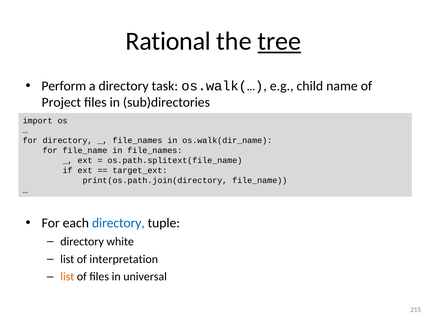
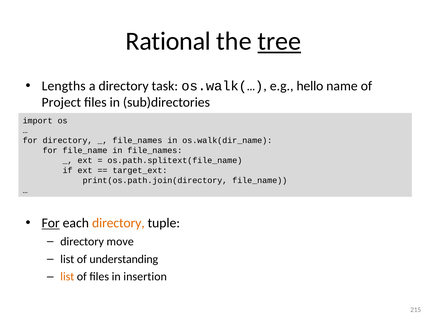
Perform: Perform -> Lengths (64, 86)
child: child -> hello (310, 86)
For underline: none -> present (51, 223)
directory colour: blue -> orange (118, 223)
white: white -> move (120, 242)
interpretation: interpretation -> understanding (124, 259)
universal: universal -> insertion (145, 277)
